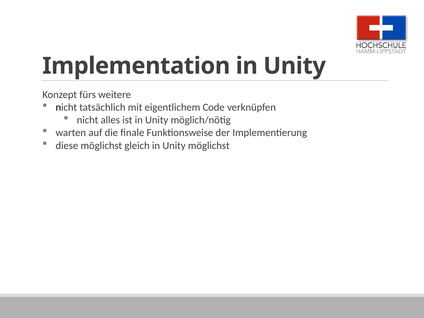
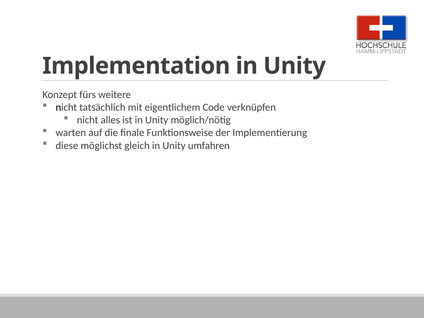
Unity möglichst: möglichst -> umfahren (209, 146)
